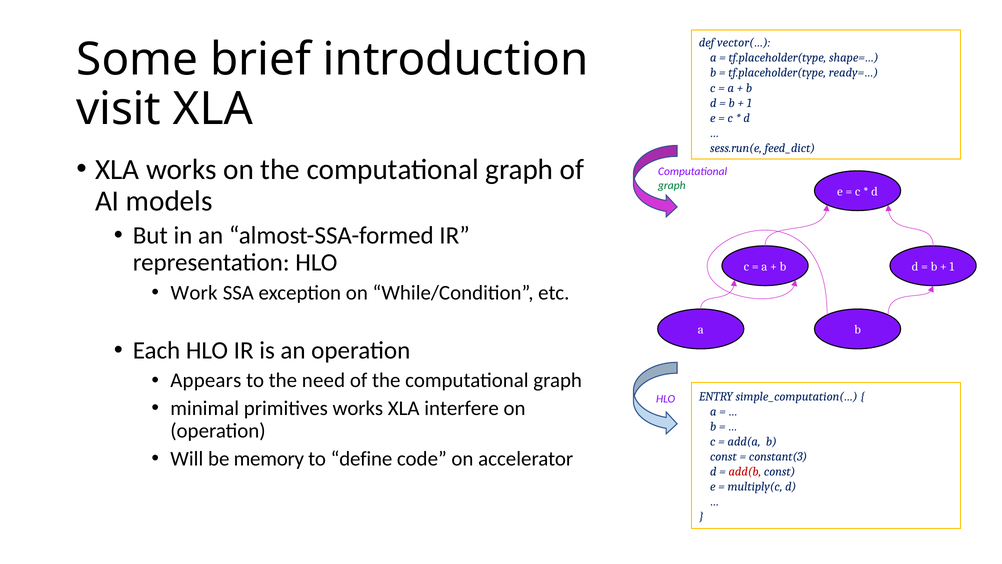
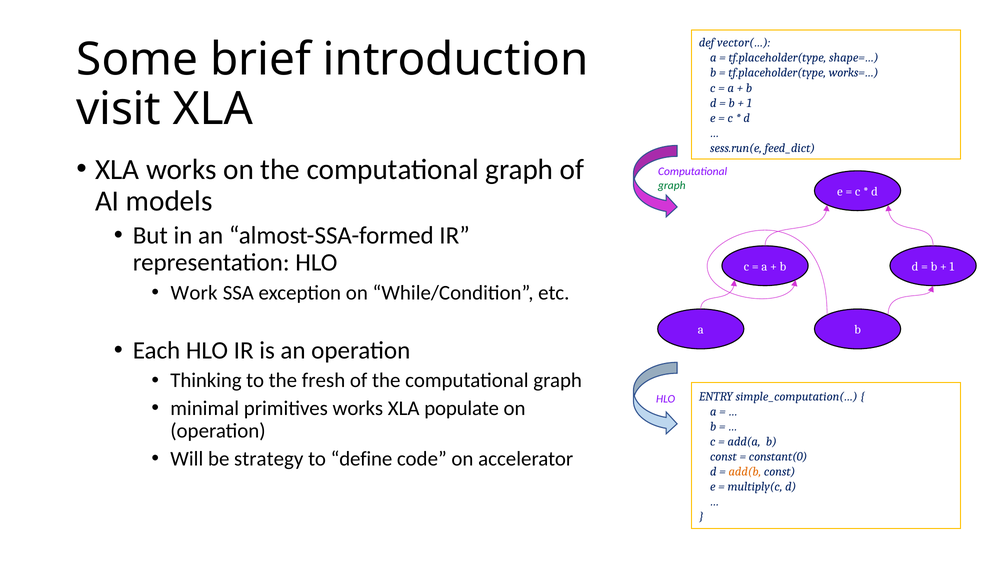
ready=…: ready=… -> works=… (854, 73)
Appears: Appears -> Thinking (206, 380)
need: need -> fresh (324, 380)
interfere: interfere -> populate (462, 408)
memory: memory -> strategy (269, 458)
constant(3: constant(3 -> constant(0 (778, 456)
add(b colour: red -> orange (745, 471)
